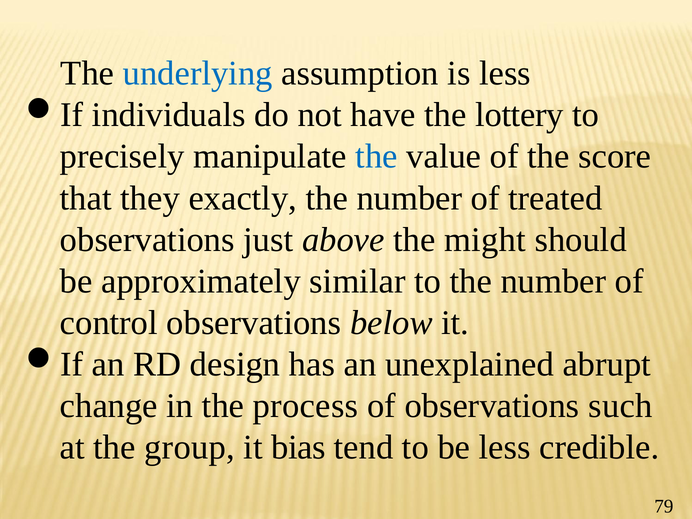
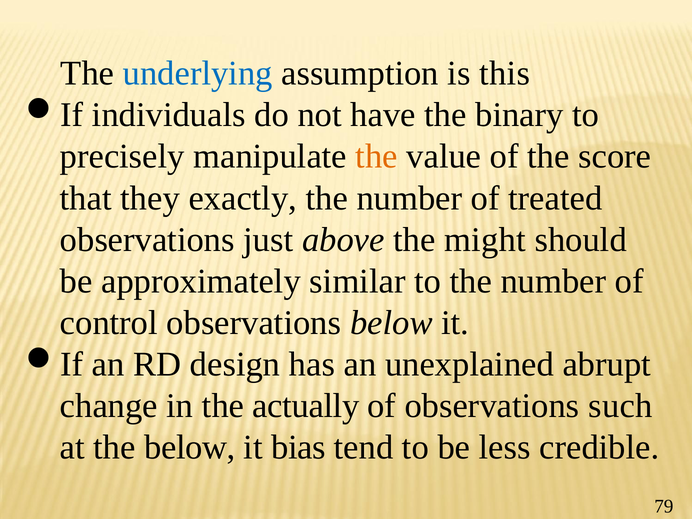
is less: less -> this (505, 74)
lottery: lottery -> binary (519, 115)
the colour: blue -> orange (377, 157)
process: process -> actually (306, 406)
the group: group -> below (190, 447)
